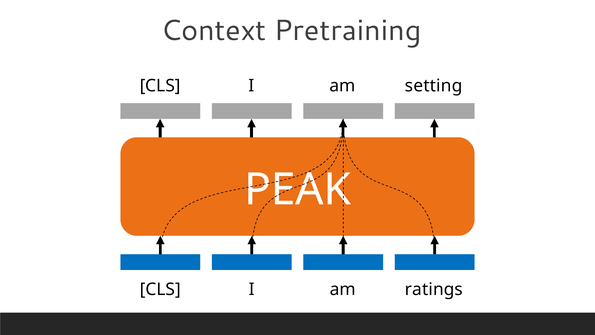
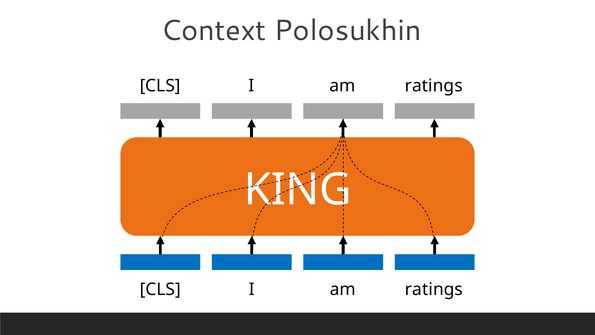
Pretraining: Pretraining -> Polosukhin (348, 31)
setting: setting -> ratings (434, 86)
PEAK: PEAK -> KING (298, 189)
